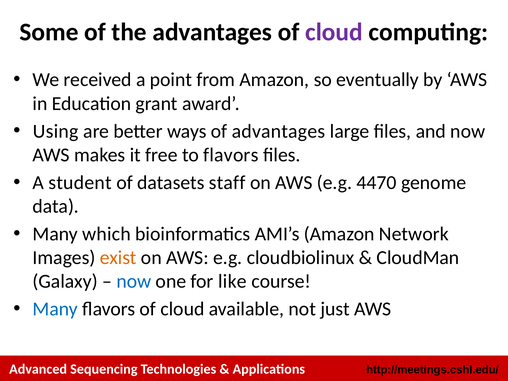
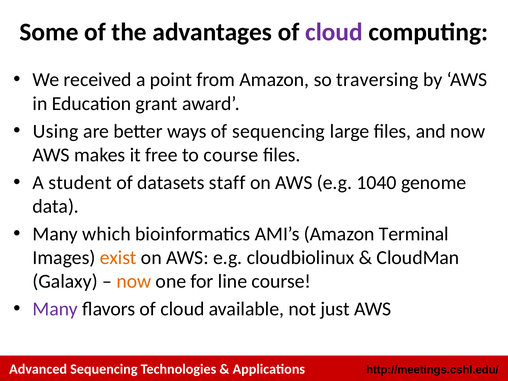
eventually: eventually -> traversing (377, 80)
of advantages: advantages -> sequencing (279, 131)
to flavors: flavors -> course (231, 155)
4470: 4470 -> 1040 (377, 183)
Network: Network -> Terminal (414, 234)
now colour: blue -> orange (134, 281)
like: like -> line (233, 281)
Many colour: blue -> purple (55, 309)
